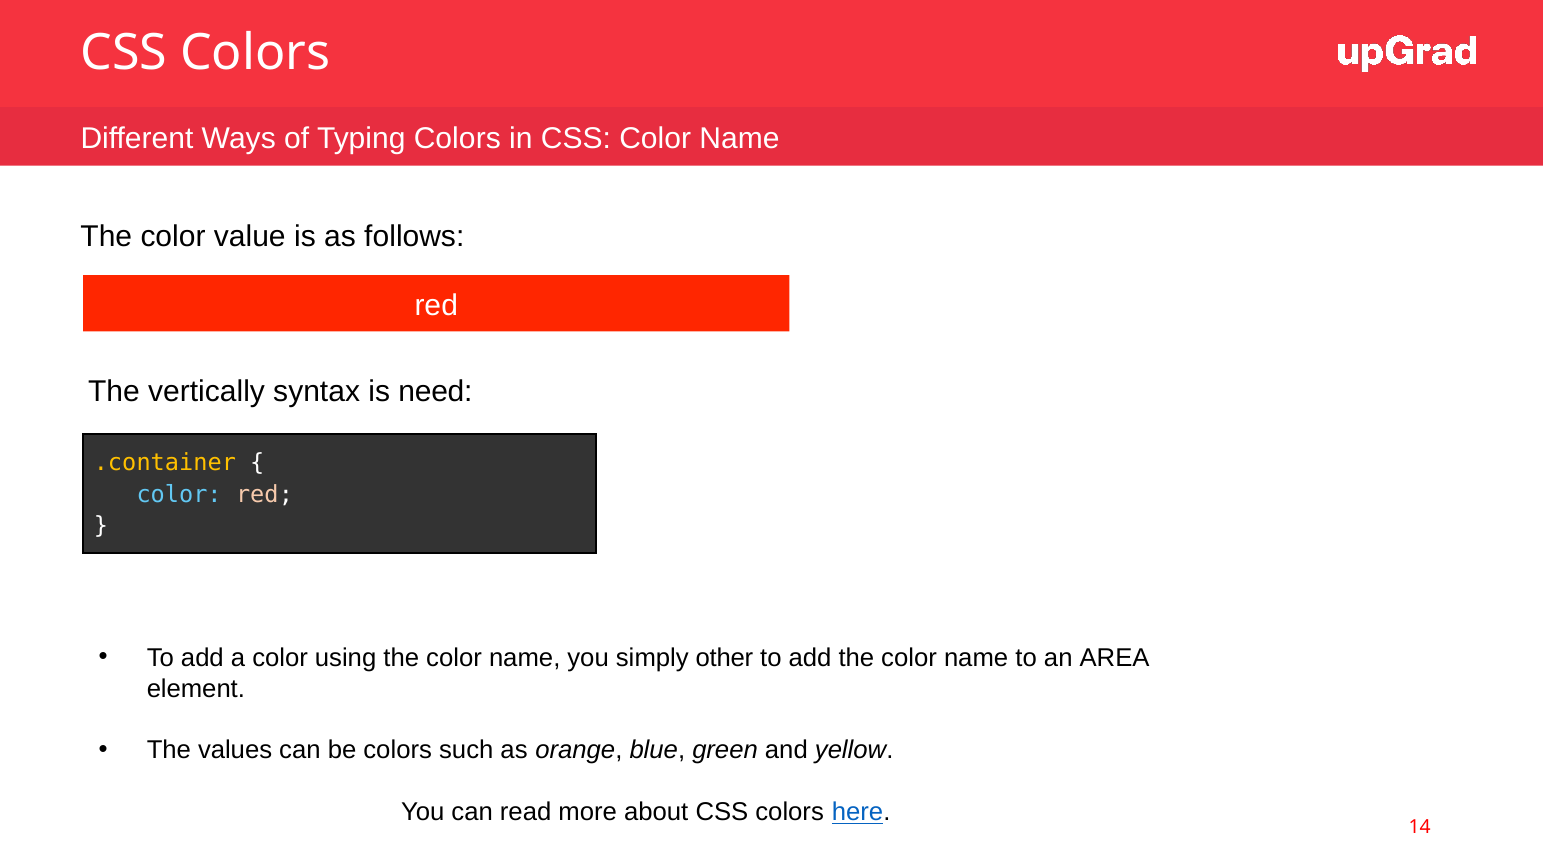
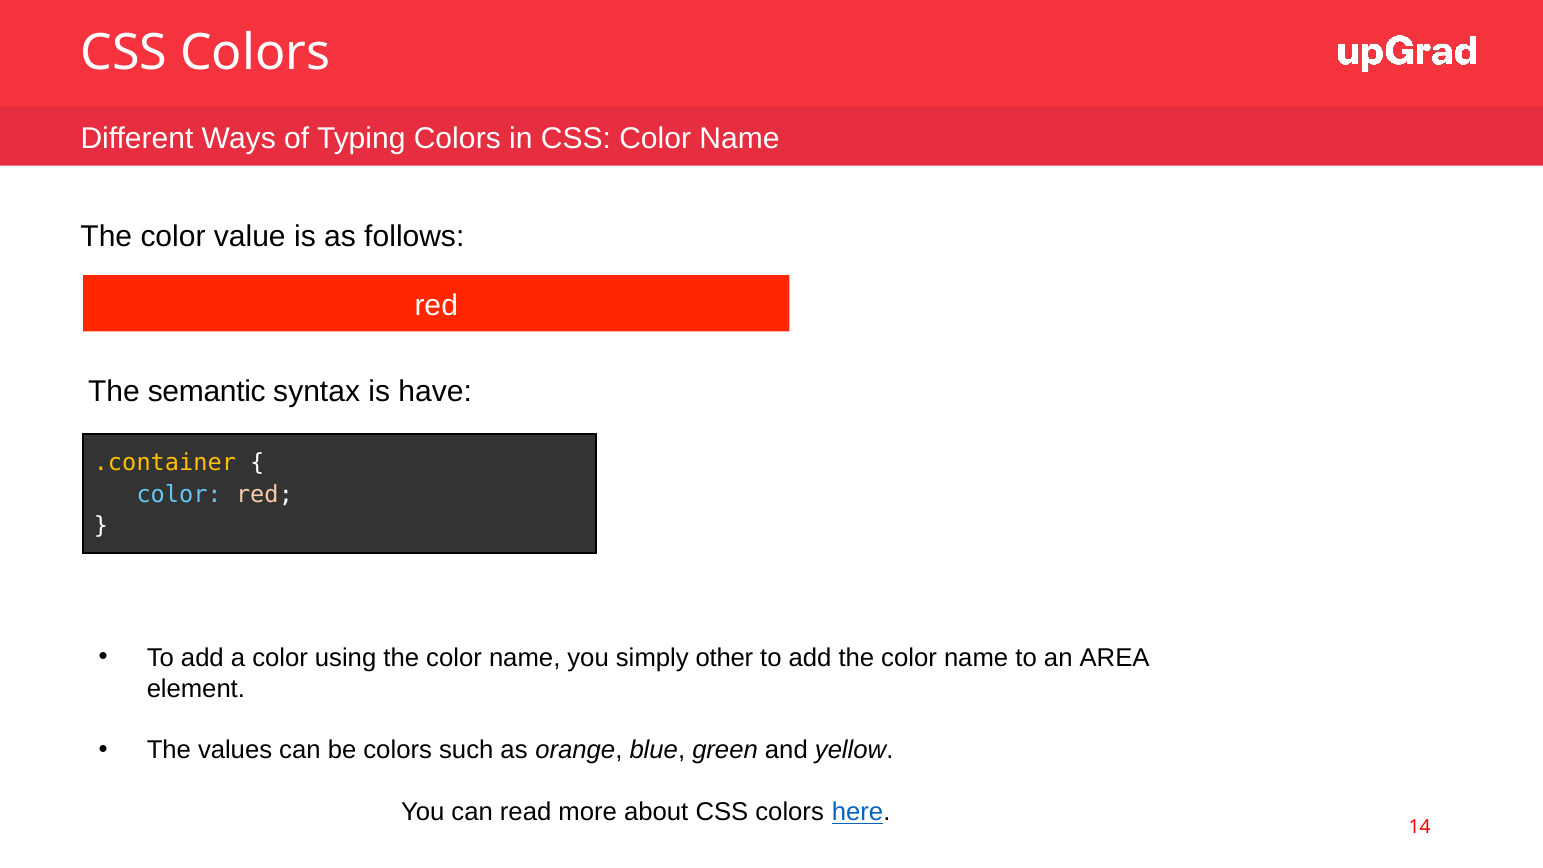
vertically: vertically -> semantic (207, 391)
need: need -> have (435, 391)
